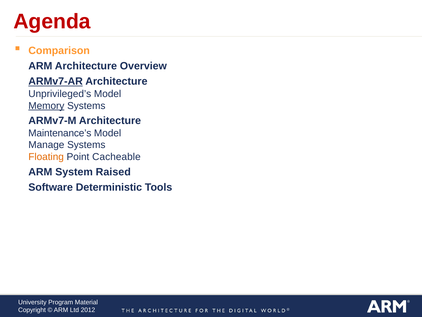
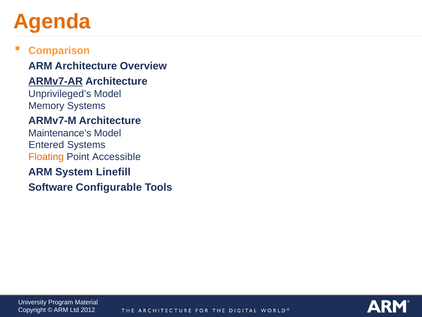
Agenda colour: red -> orange (52, 21)
Memory underline: present -> none (46, 106)
Manage: Manage -> Entered (46, 145)
Cacheable: Cacheable -> Accessible (116, 157)
Raised: Raised -> Linefill (113, 172)
Deterministic: Deterministic -> Configurable (109, 187)
